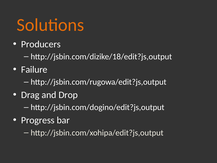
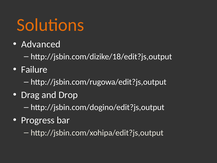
Producers: Producers -> Advanced (41, 44)
